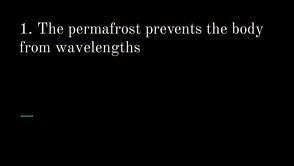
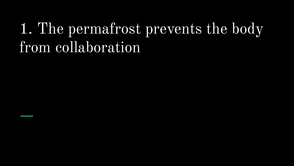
wavelengths: wavelengths -> collaboration (98, 47)
